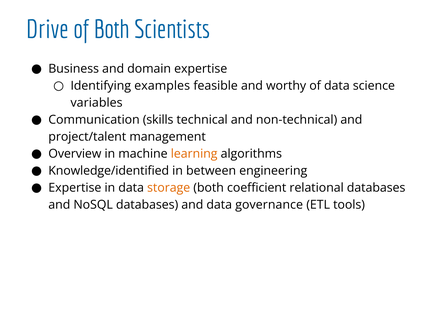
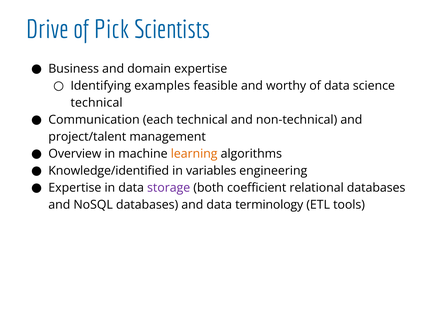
of Both: Both -> Pick (112, 30)
variables: variables -> technical (97, 103)
skills: skills -> each (158, 120)
between: between -> variables (211, 170)
storage colour: orange -> purple (169, 187)
governance: governance -> terminology (269, 204)
